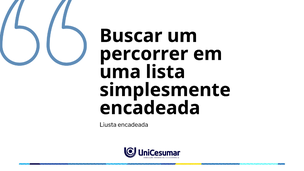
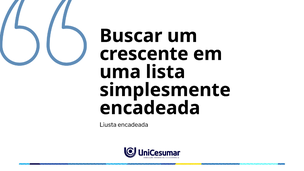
percorrer: percorrer -> crescente (144, 54)
